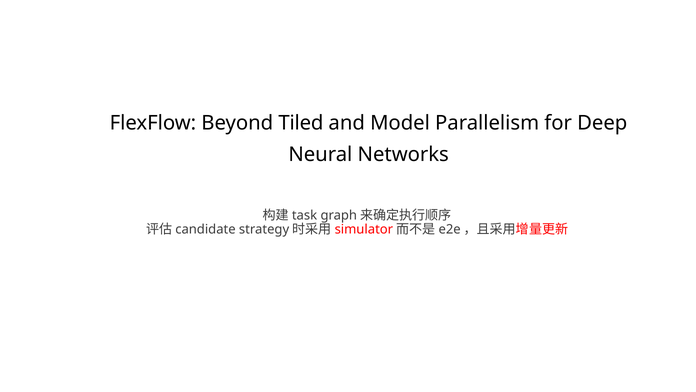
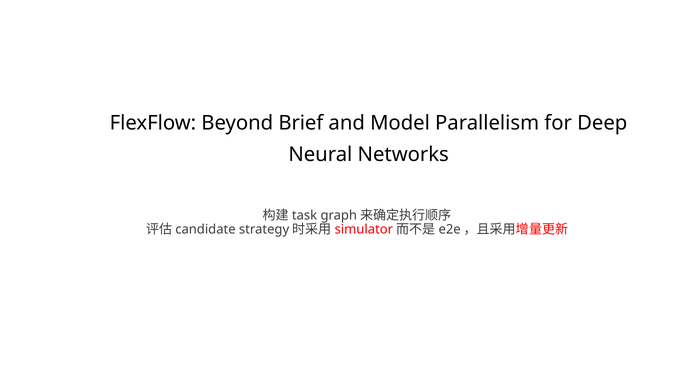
Tiled: Tiled -> Brief (301, 123)
